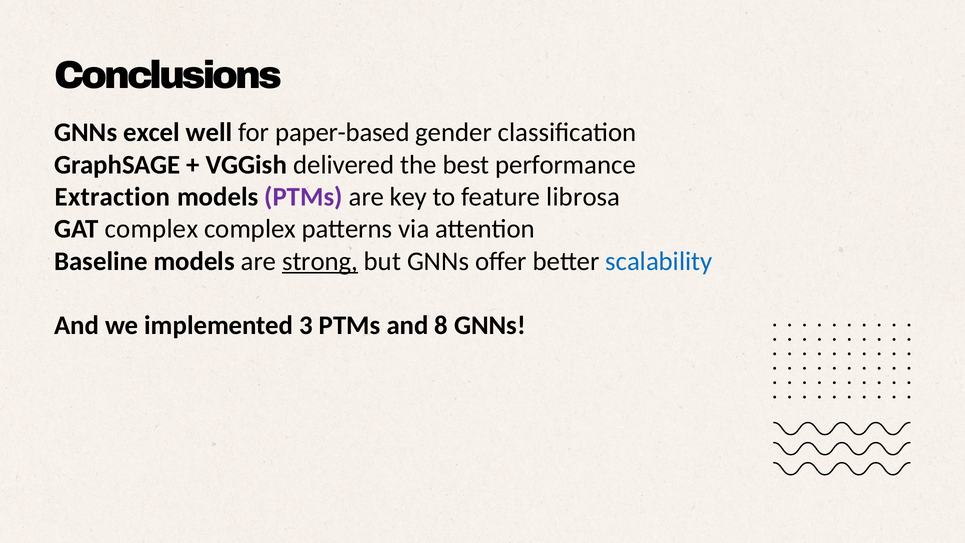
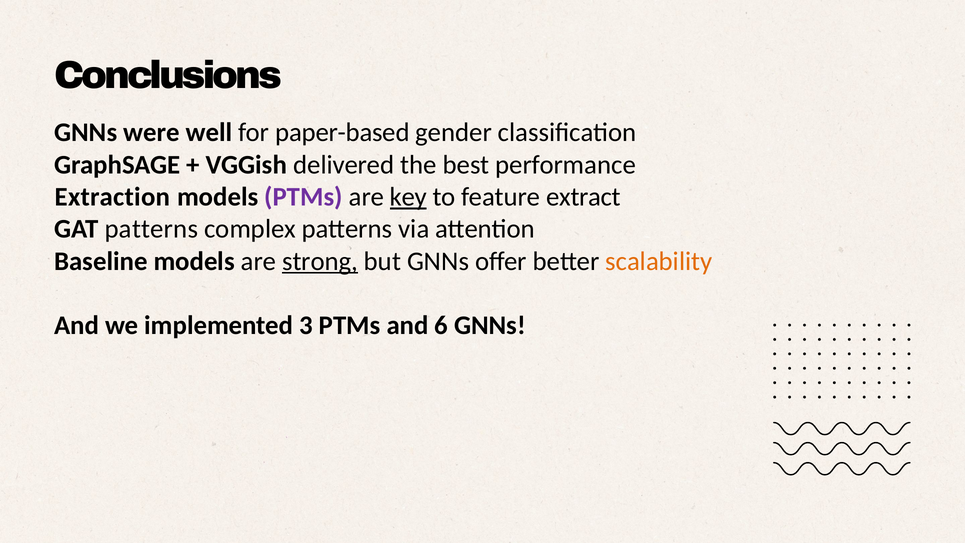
excel: excel -> were (152, 133)
key underline: none -> present (408, 197)
librosa: librosa -> extract (583, 197)
GAT complex: complex -> patterns (151, 229)
scalability colour: blue -> orange (659, 261)
8: 8 -> 6 (441, 326)
